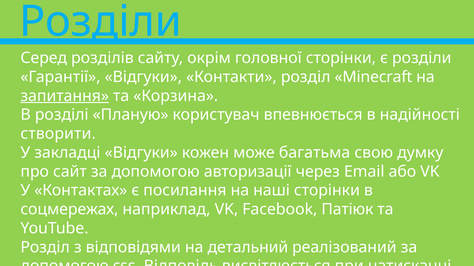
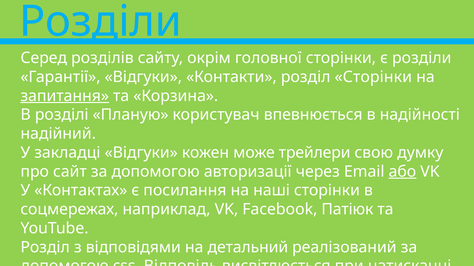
розділ Minecraft: Minecraft -> Сторінки (373, 77)
створити: створити -> надійний (58, 134)
багатьма: багатьма -> трейлери (315, 153)
або underline: none -> present (402, 172)
